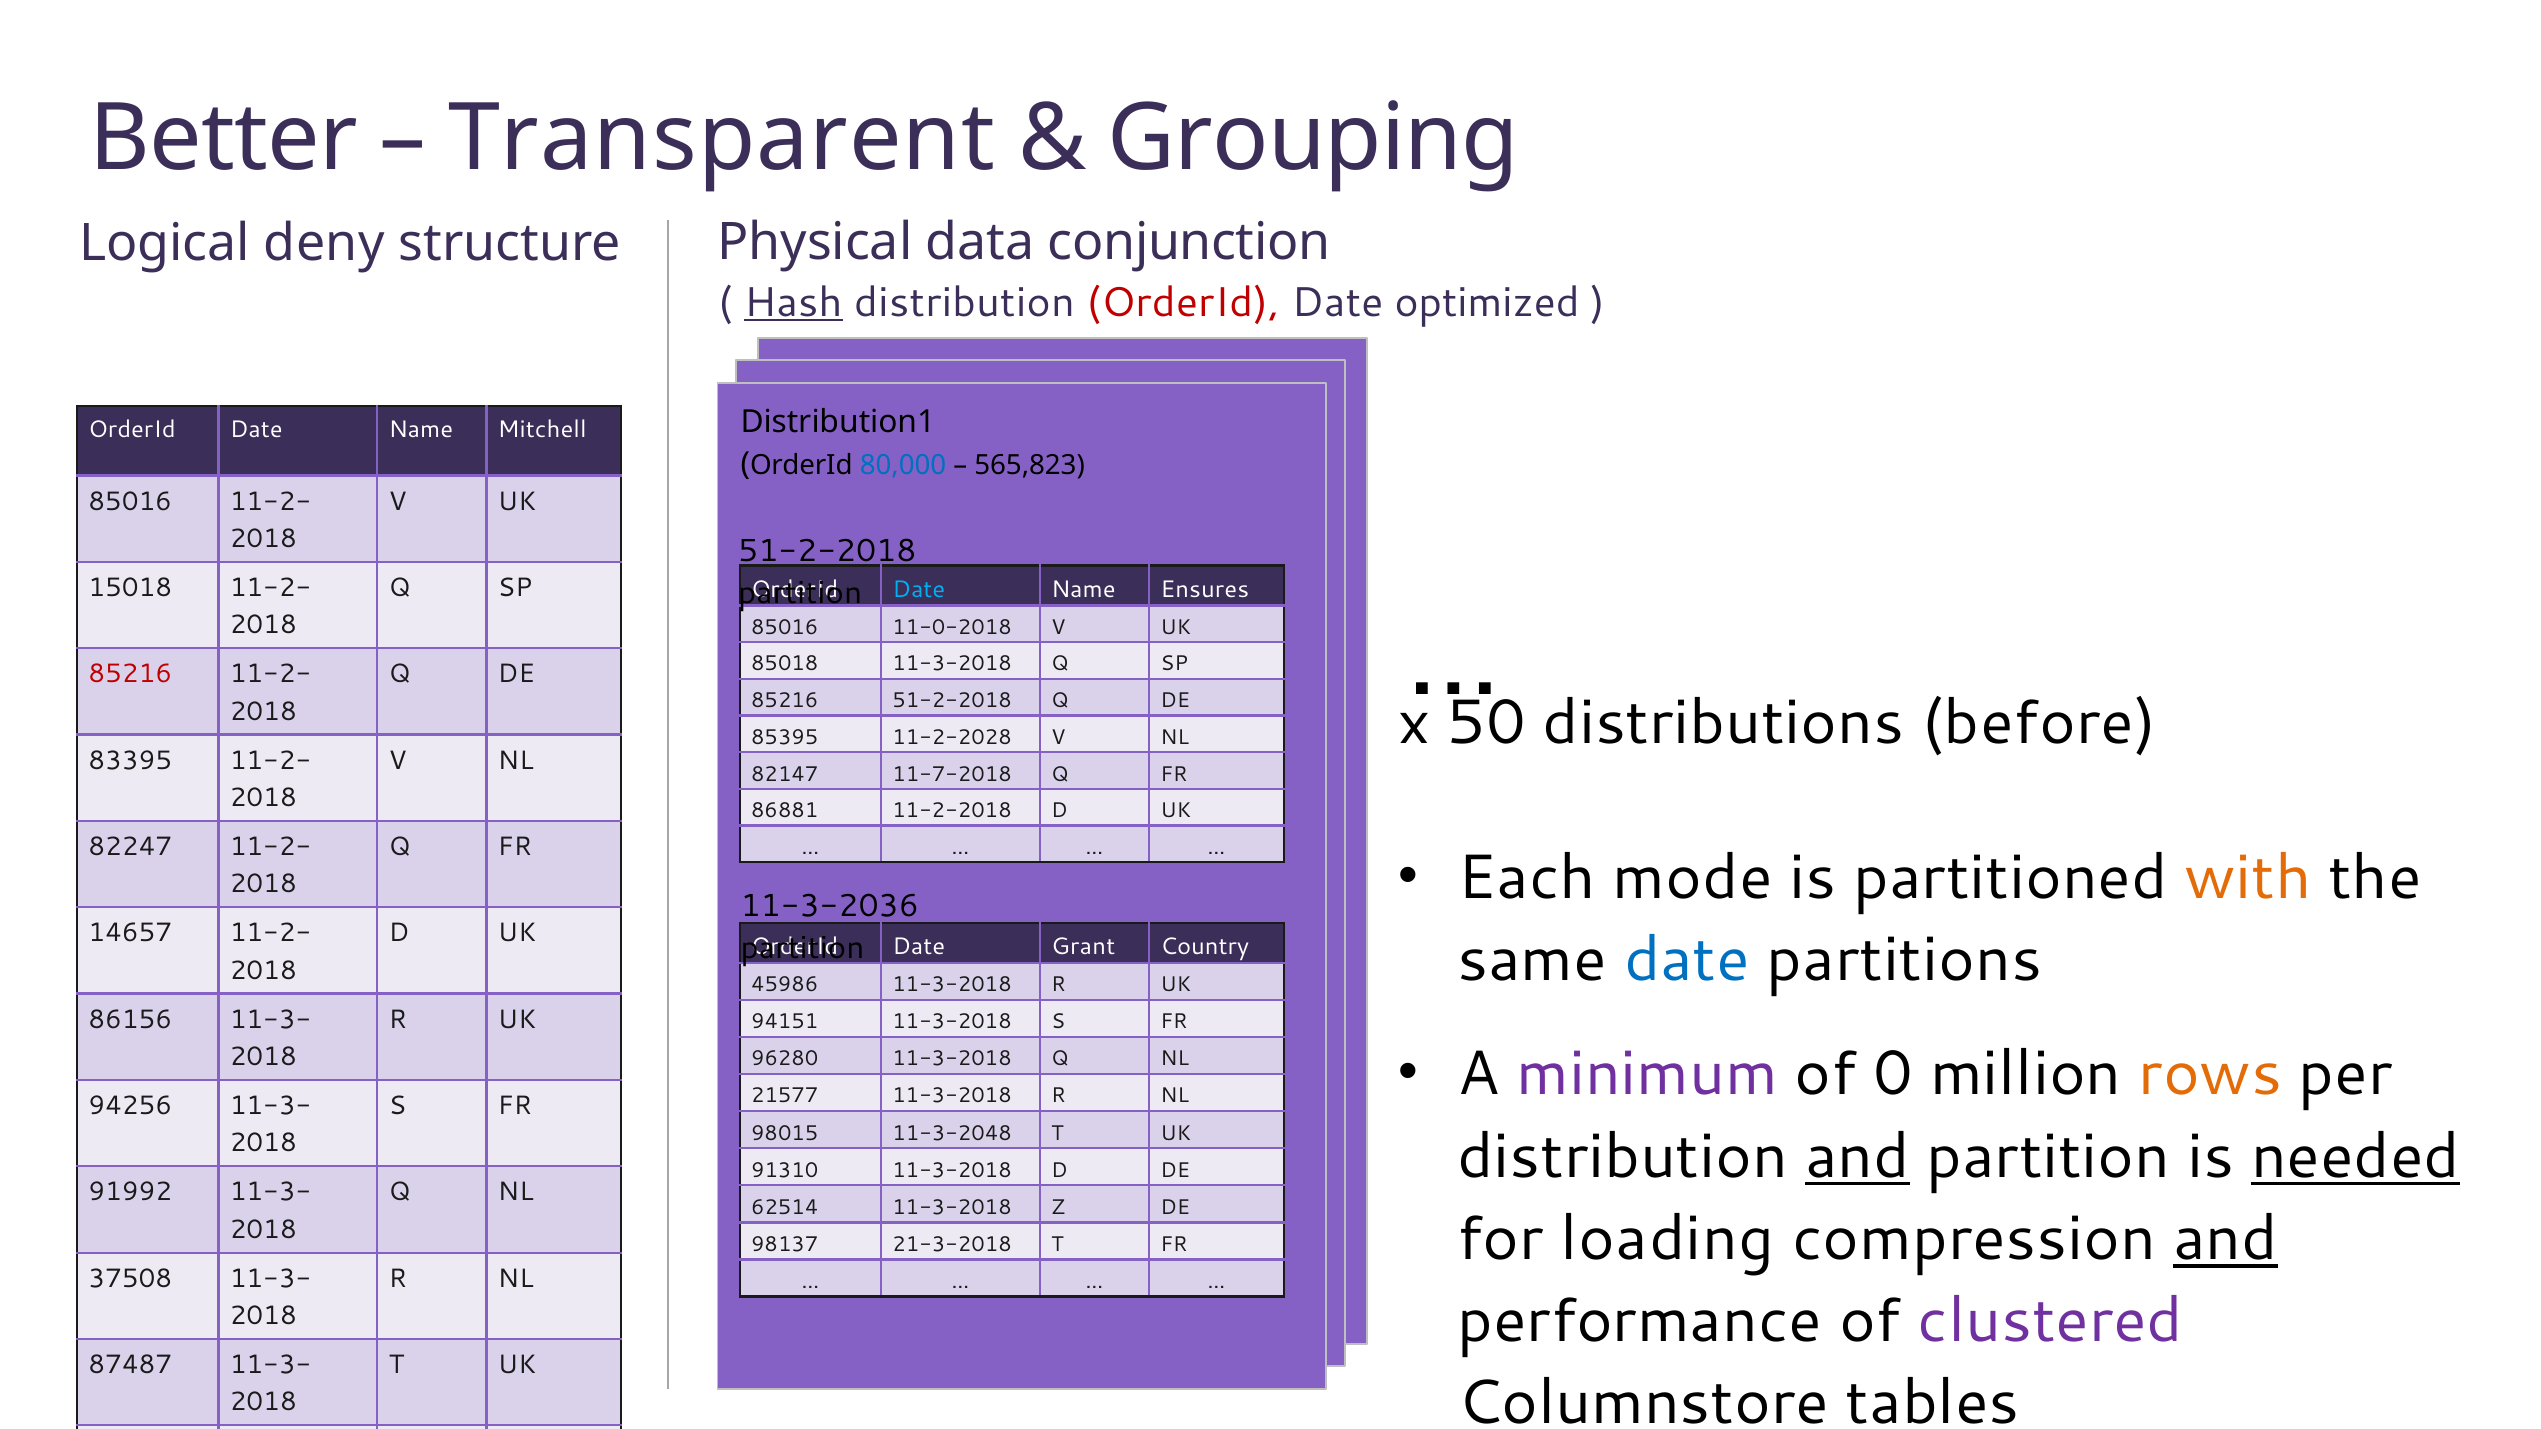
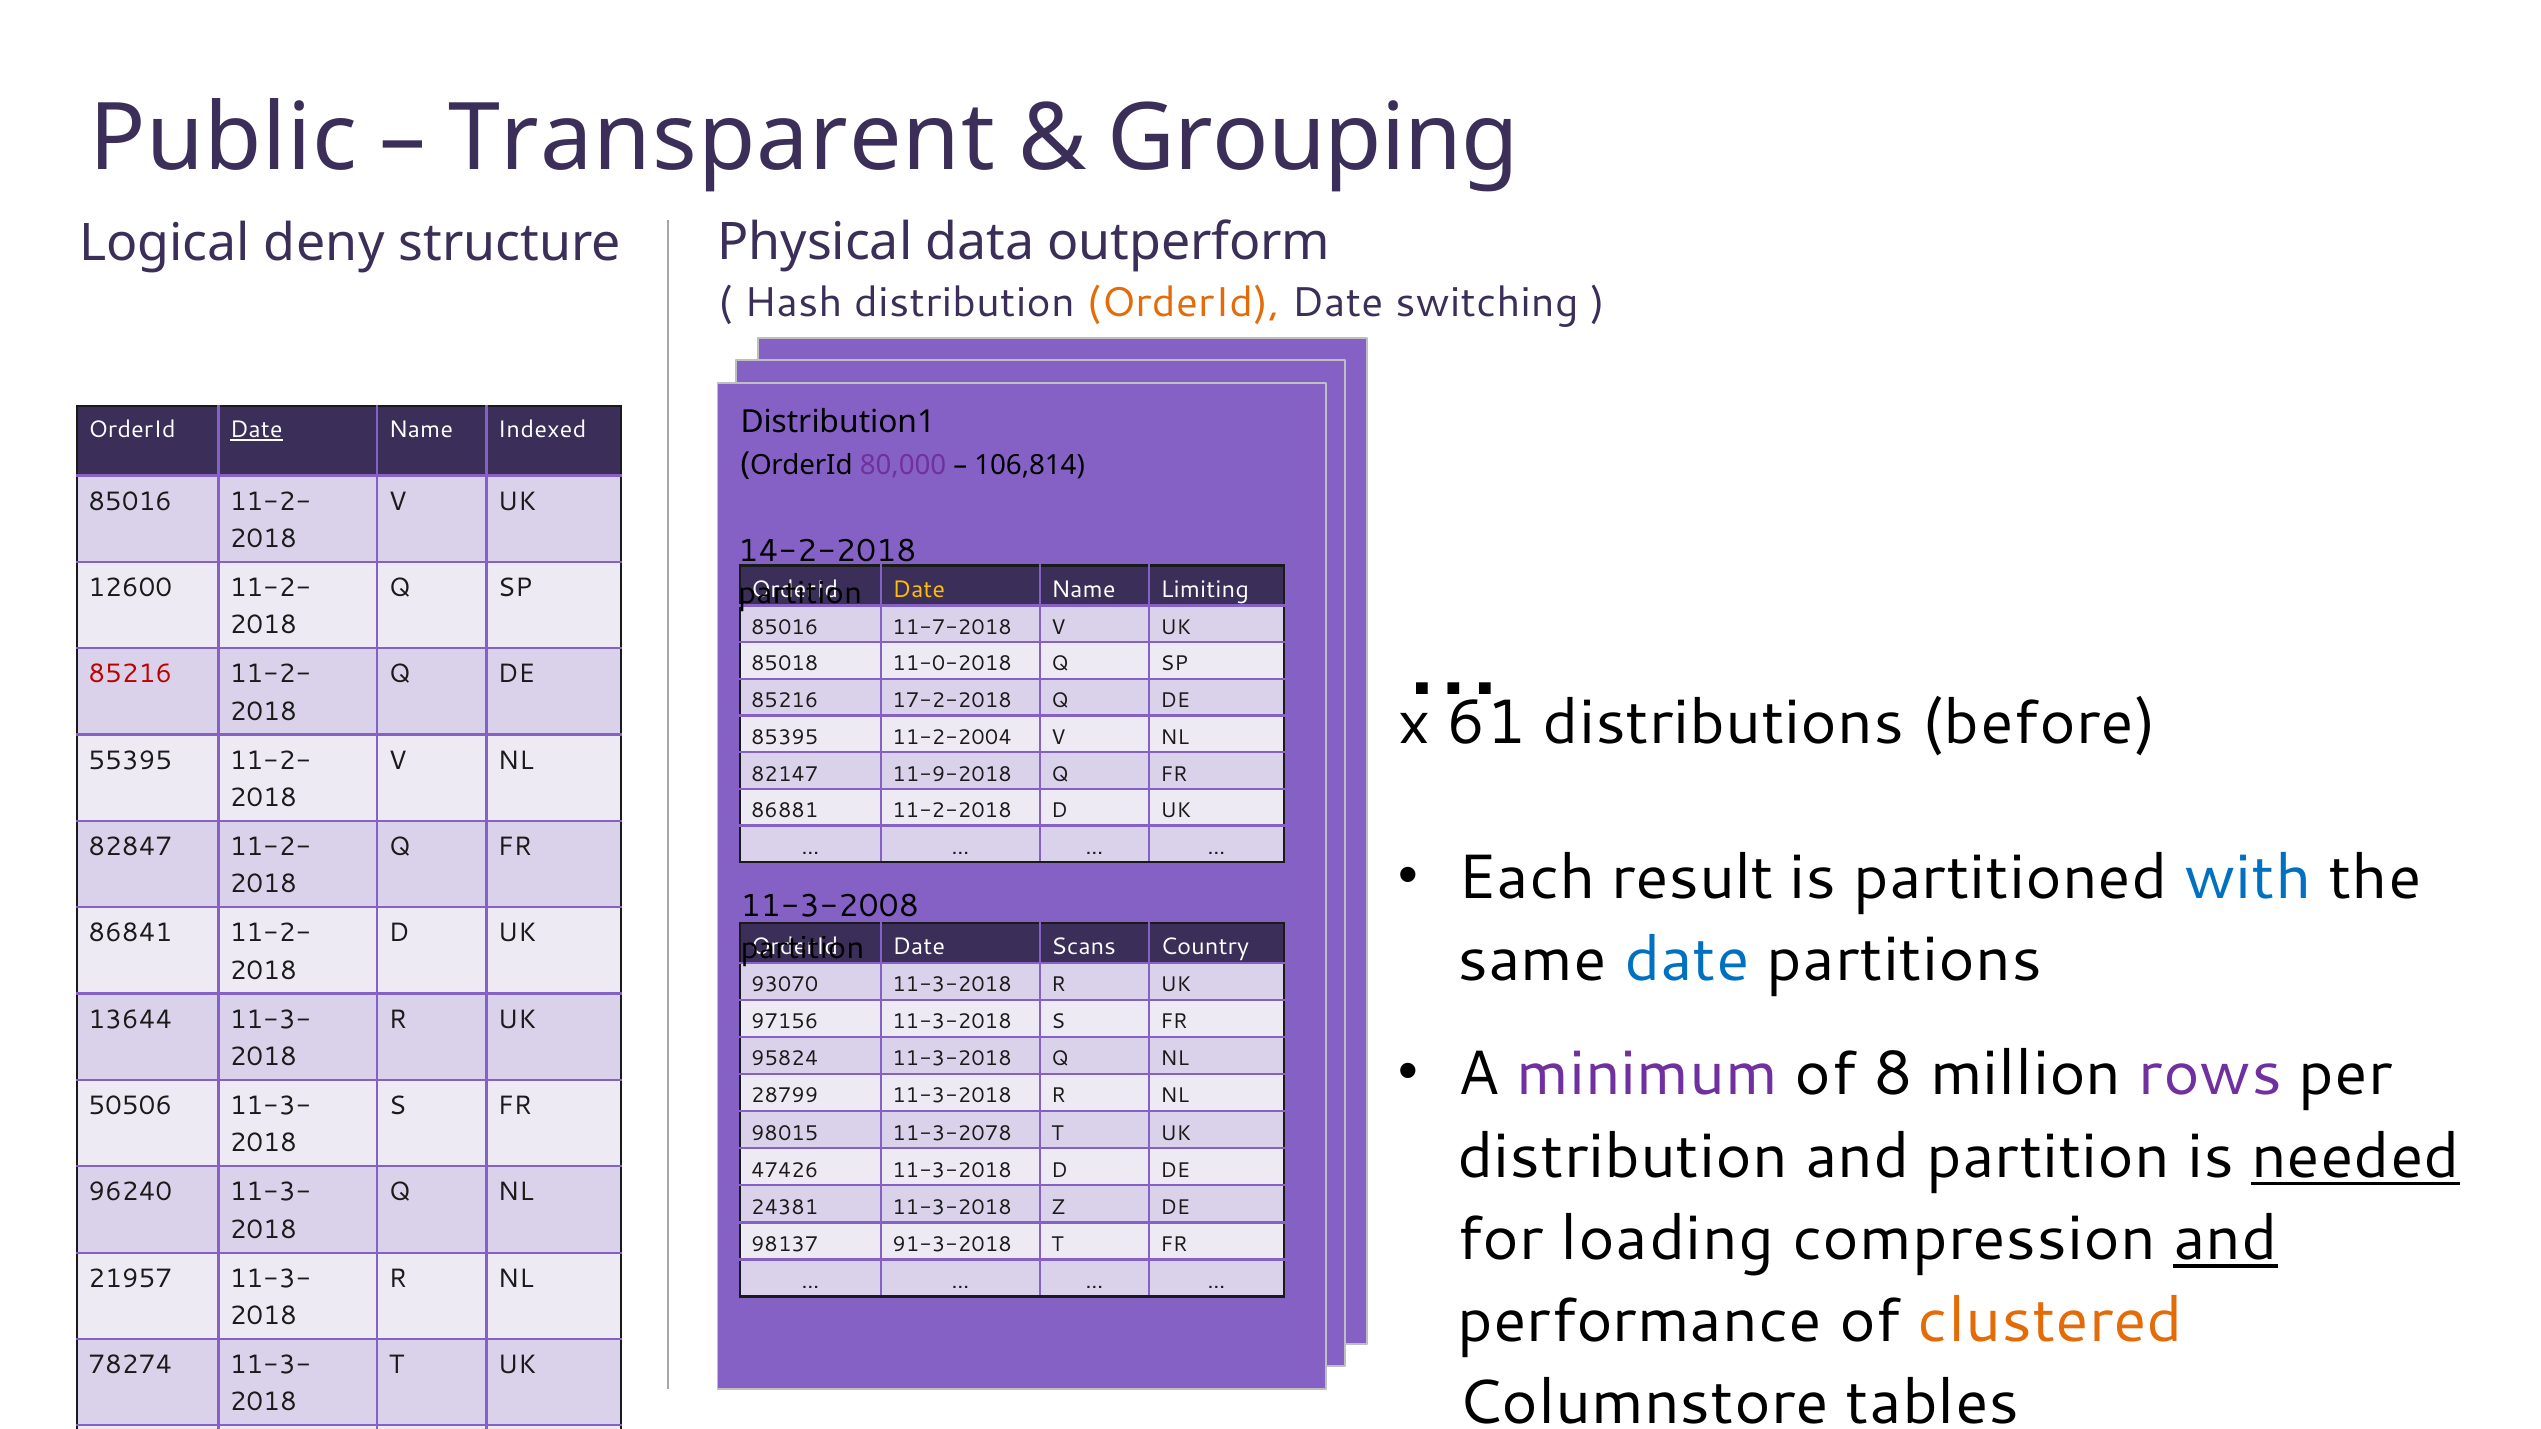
Better: Better -> Public (223, 139)
conjunction: conjunction -> outperform (1189, 242)
Hash underline: present -> none (793, 302)
OrderId colour: red -> orange (1183, 302)
optimized: optimized -> switching (1487, 302)
Date underline: none -> present (256, 430)
Mitchell: Mitchell -> Indexed (542, 430)
80,000 colour: blue -> purple (903, 465)
565,823: 565,823 -> 106,814 (1030, 465)
51-2-2018: 51-2-2018 -> 14-2-2018 (827, 552)
15018: 15018 -> 12600 (130, 588)
Date colour: light blue -> yellow (919, 589)
Ensures: Ensures -> Limiting (1205, 589)
11-0-2018: 11-0-2018 -> 11-7-2018 (952, 627)
85018 11-3-2018: 11-3-2018 -> 11-0-2018 (952, 664)
85216 51-2-2018: 51-2-2018 -> 17-2-2018 (952, 701)
50: 50 -> 61 (1486, 723)
11-2-2028: 11-2-2028 -> 11-2-2004 (952, 738)
83395: 83395 -> 55395 (130, 761)
11-7-2018: 11-7-2018 -> 11-9-2018 (952, 774)
82247: 82247 -> 82847 (130, 847)
mode: mode -> result (1693, 878)
with colour: orange -> blue (2248, 878)
11-3-2036: 11-3-2036 -> 11-3-2008 (830, 906)
14657: 14657 -> 86841 (130, 933)
Grant: Grant -> Scans (1084, 947)
45986: 45986 -> 93070 (785, 985)
86156: 86156 -> 13644 (130, 1020)
94151: 94151 -> 97156 (785, 1022)
0: 0 -> 8 (1894, 1075)
rows colour: orange -> purple (2211, 1075)
96280: 96280 -> 95824 (785, 1059)
21577: 21577 -> 28799 (785, 1096)
94256: 94256 -> 50506 (130, 1106)
11-3-2048: 11-3-2048 -> 11-3-2078 (952, 1133)
and underline: present -> none (1857, 1157)
91310: 91310 -> 47426 (785, 1170)
91992: 91992 -> 96240 (130, 1192)
62514: 62514 -> 24381 (785, 1207)
21-3-2018: 21-3-2018 -> 91-3-2018 (952, 1244)
37508: 37508 -> 21957 (130, 1279)
clustered colour: purple -> orange (2051, 1321)
87487: 87487 -> 78274 (130, 1365)
